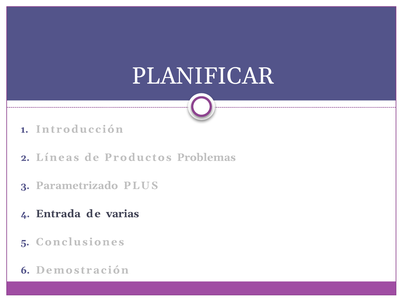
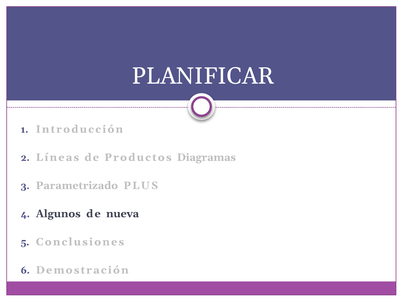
Problemas: Problemas -> Diagramas (206, 158)
Entrada: Entrada -> Algunos (58, 214)
varias: varias -> nueva (123, 214)
